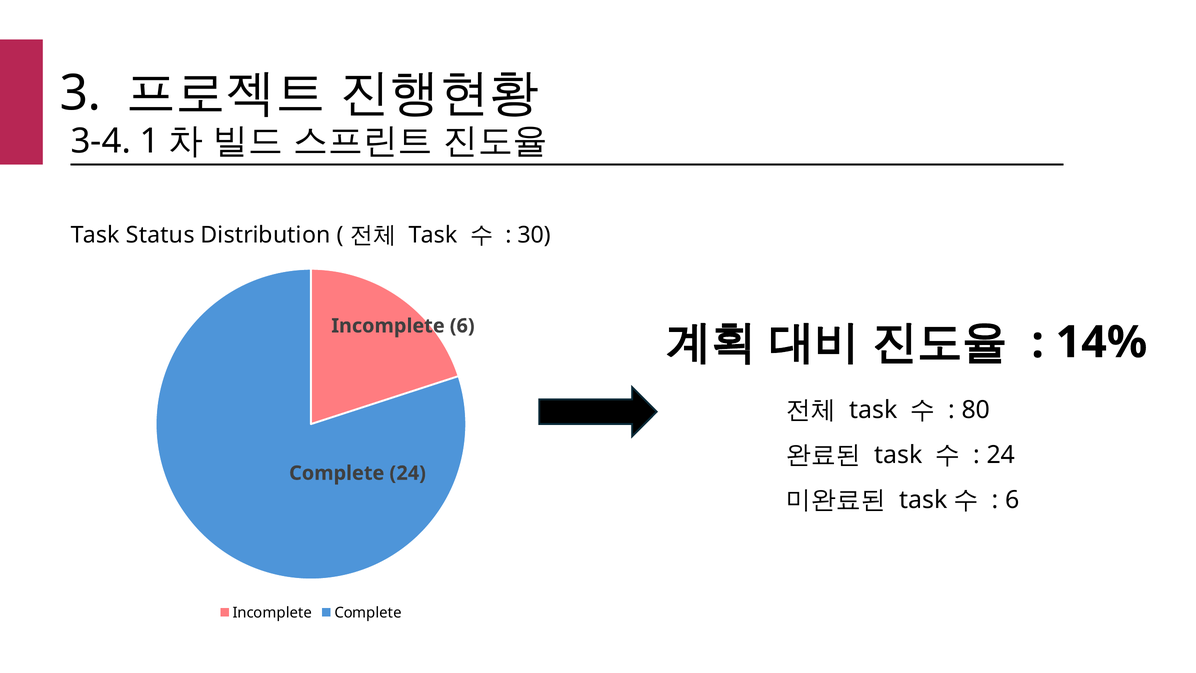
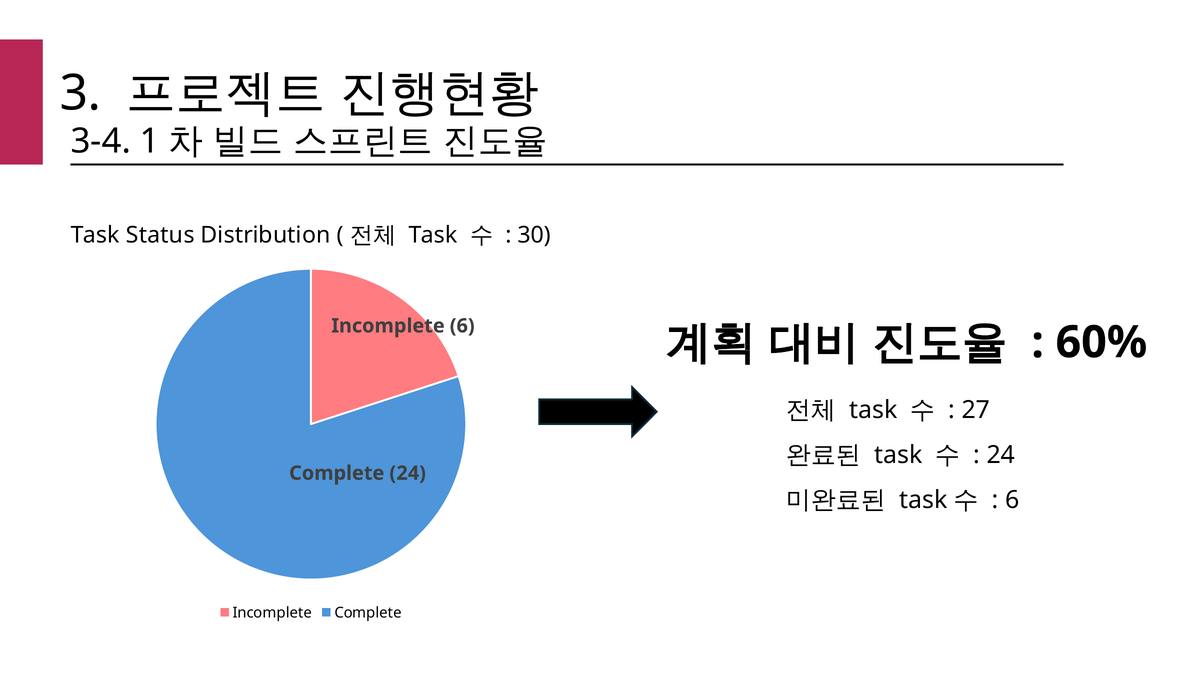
14%: 14% -> 60% (1101, 342)
80: 80 -> 27 (976, 410)
